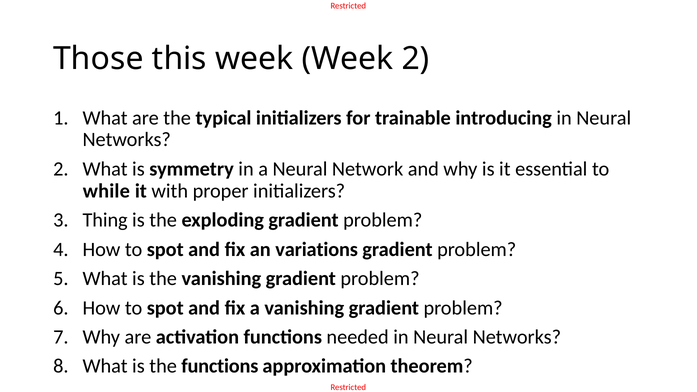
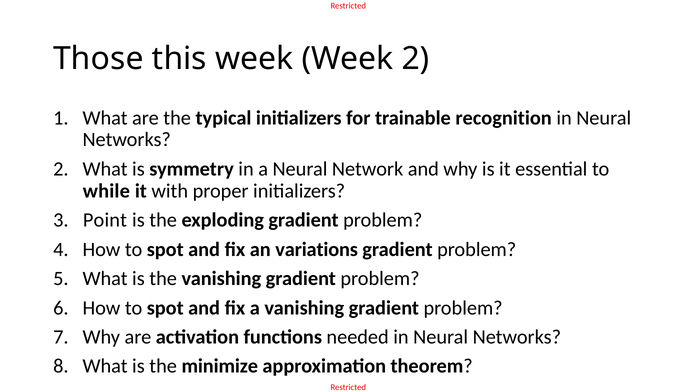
introducing: introducing -> recognition (504, 118)
Thing: Thing -> Point (105, 220)
the functions: functions -> minimize (220, 366)
